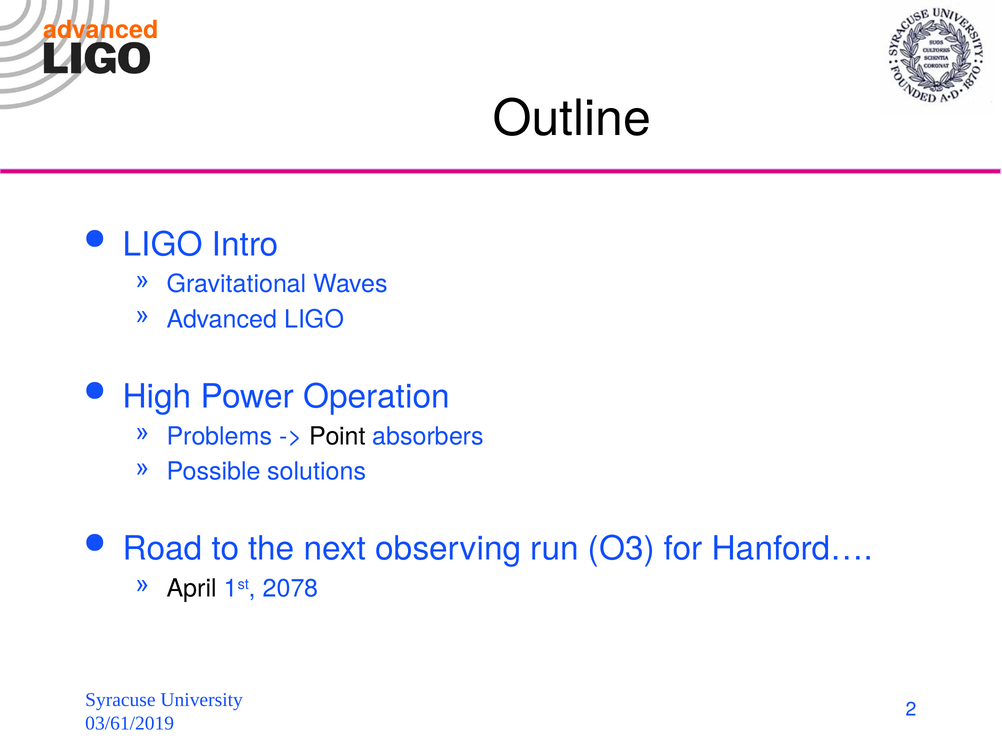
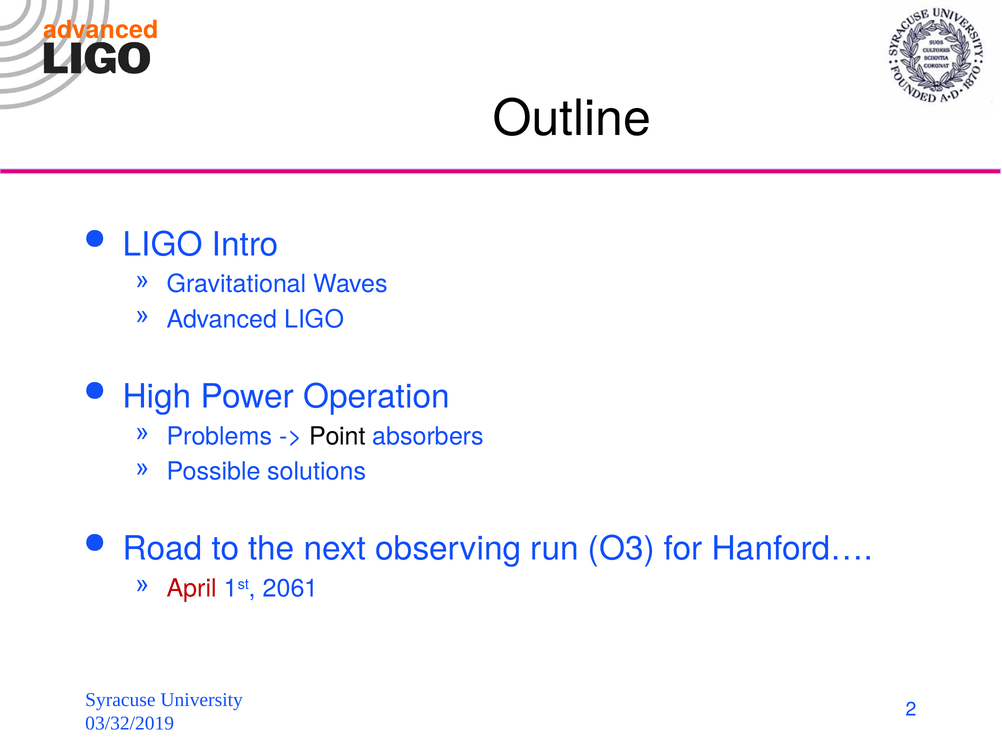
April colour: black -> red (192, 588)
2078: 2078 -> 2061 (291, 588)
03/61/2019: 03/61/2019 -> 03/32/2019 (130, 723)
